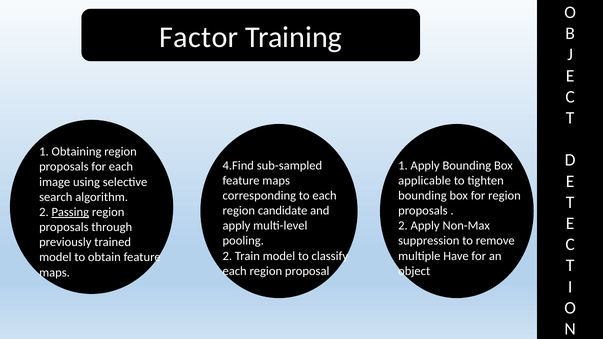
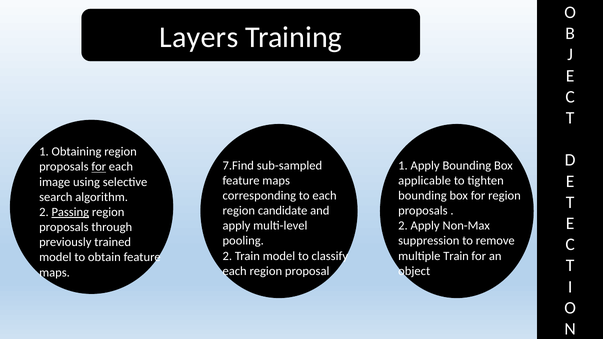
Factor: Factor -> Layers (199, 37)
4.Find: 4.Find -> 7.Find (238, 166)
for underline: none -> present (99, 167)
multiple Have: Have -> Train (456, 256)
